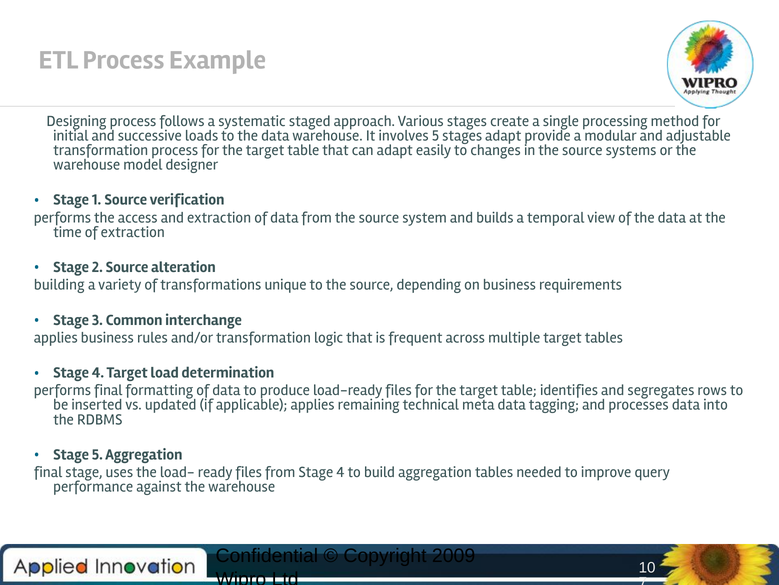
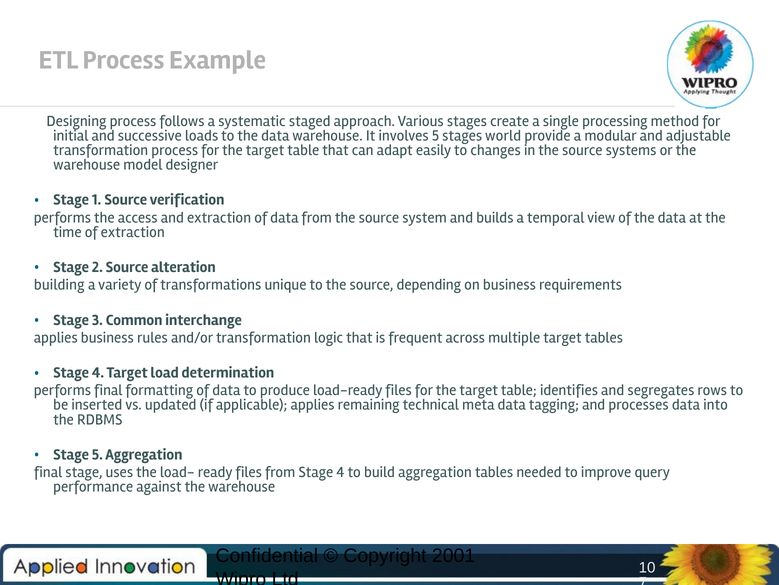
stages adapt: adapt -> world (503, 135)
2009: 2009 -> 2001 (454, 555)
